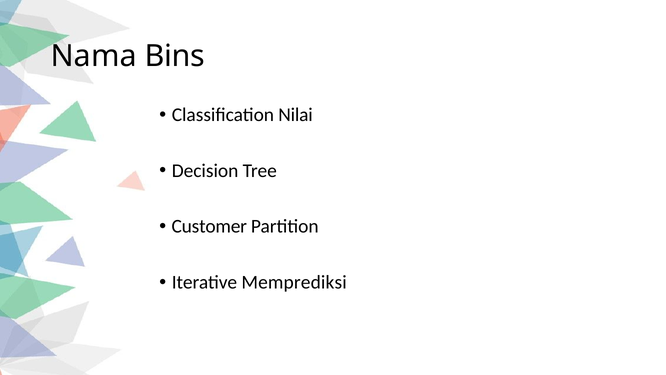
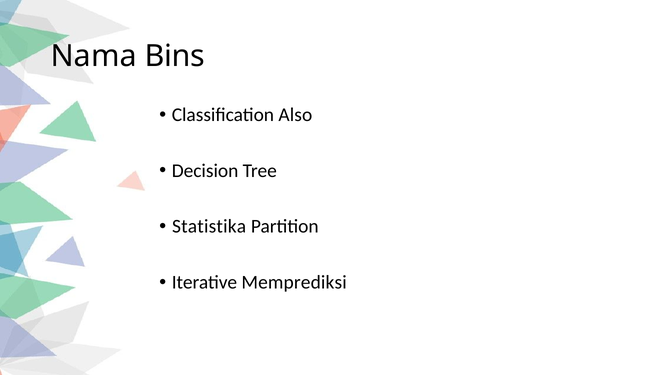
Nilai: Nilai -> Also (295, 115)
Customer: Customer -> Statistika (209, 226)
